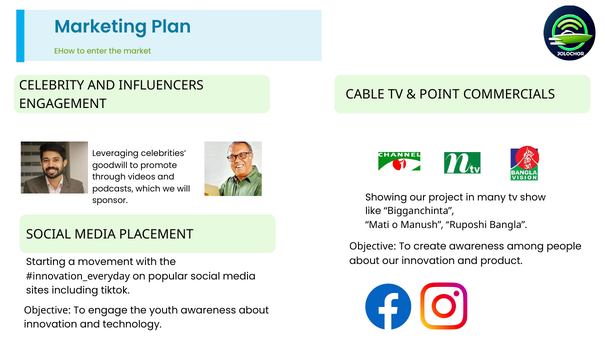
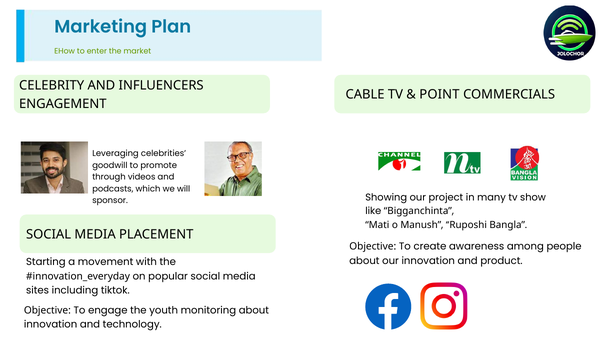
youth awareness: awareness -> monitoring (208, 310)
